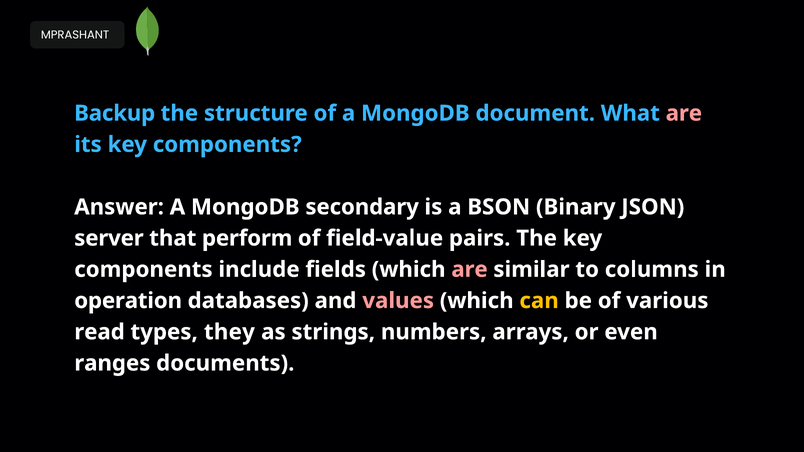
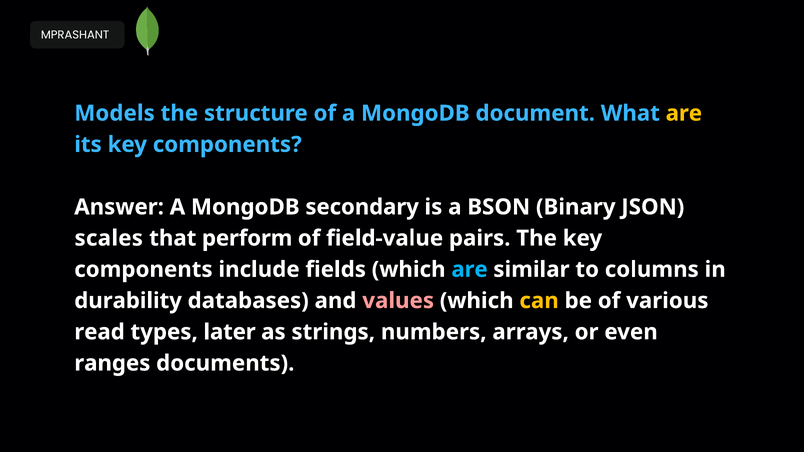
Backup: Backup -> Models (115, 113)
are colour: pink -> yellow (684, 113)
server: server -> scales (109, 238)
are colour: pink -> light blue (470, 270)
operation: operation -> durability (128, 301)
they: they -> later (230, 332)
